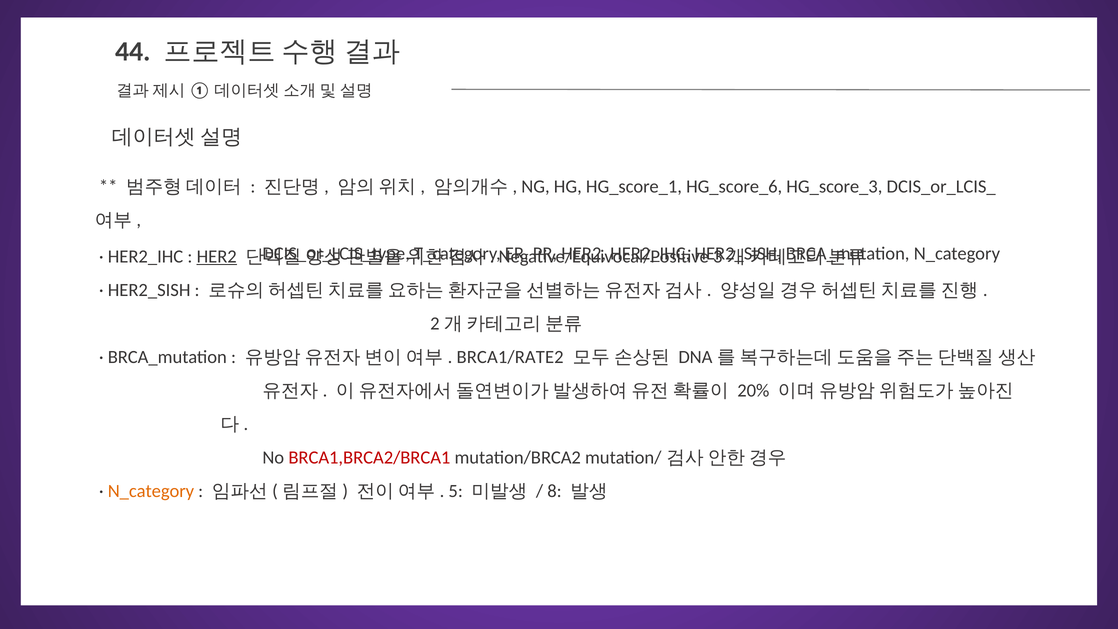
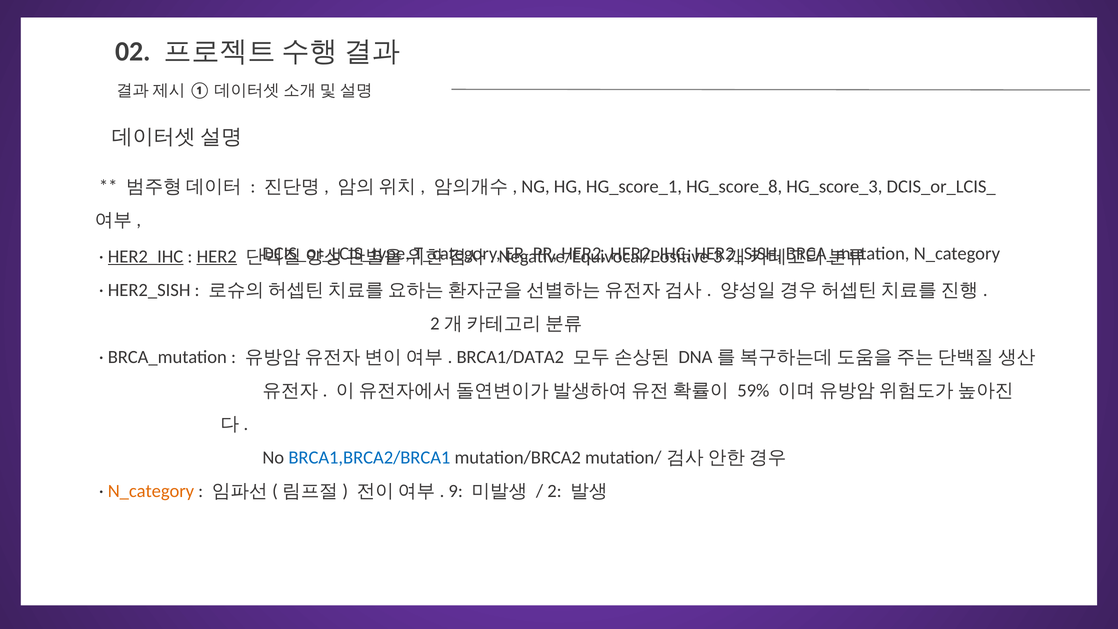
44: 44 -> 02 (133, 52)
HG_score_6: HG_score_6 -> HG_score_8 (734, 187)
HER2_IHC underline: none -> present (146, 257)
BRCA1/RATE2: BRCA1/RATE2 -> BRCA1/DATA2 (510, 357)
20%: 20% -> 59% (753, 391)
BRCA1,BRCA2/BRCA1 colour: red -> blue (369, 458)
5: 5 -> 9 (456, 491)
8: 8 -> 2 (554, 491)
